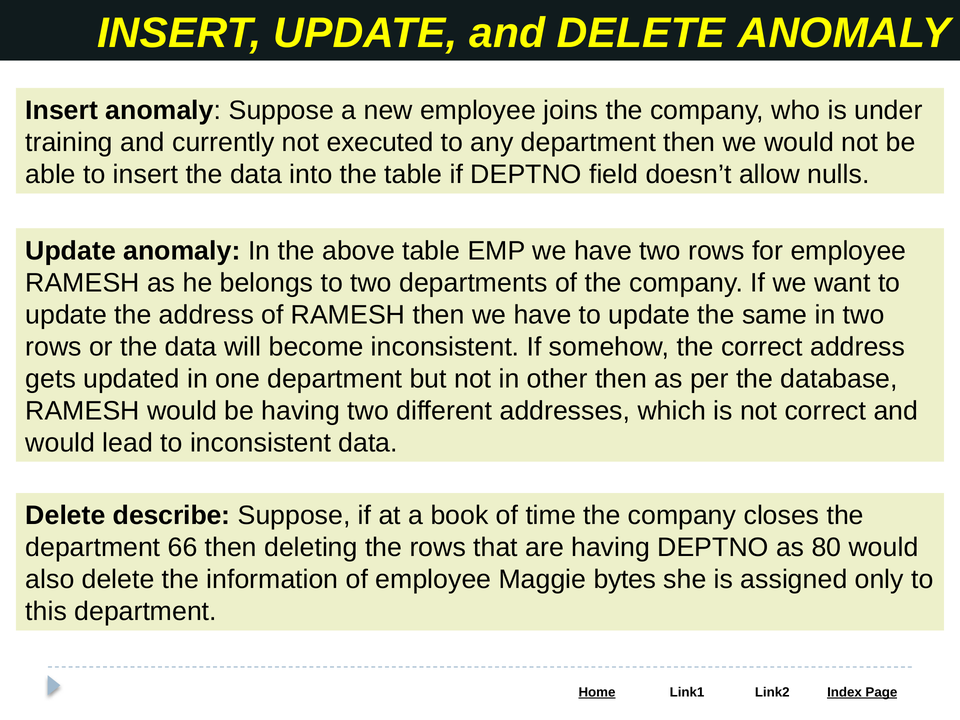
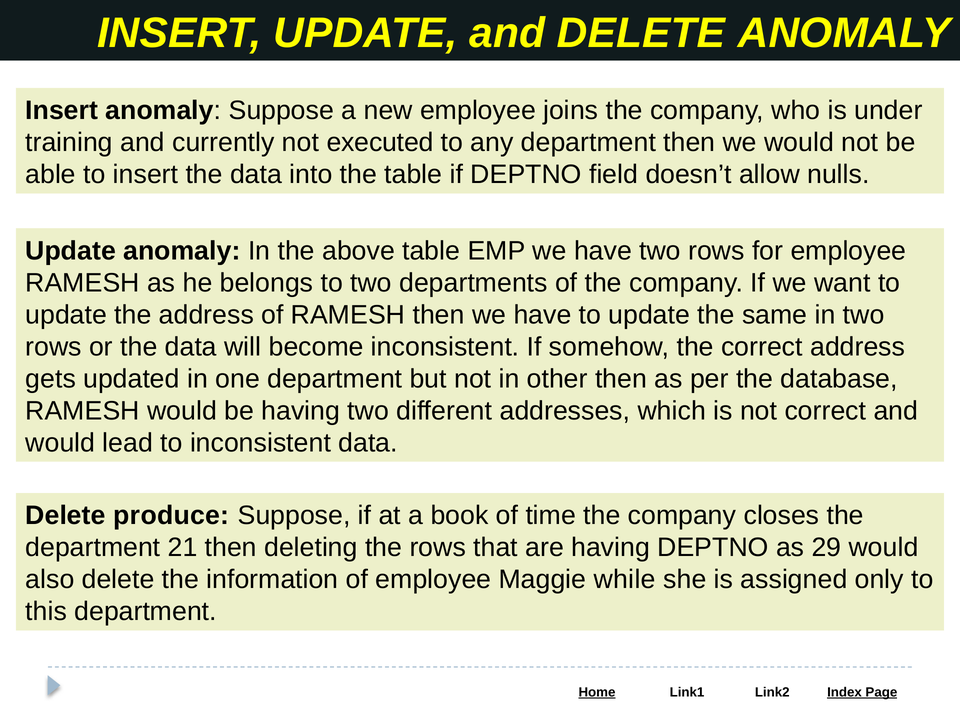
describe: describe -> produce (171, 516)
66: 66 -> 21 (183, 548)
80: 80 -> 29 (826, 548)
bytes: bytes -> while (625, 580)
